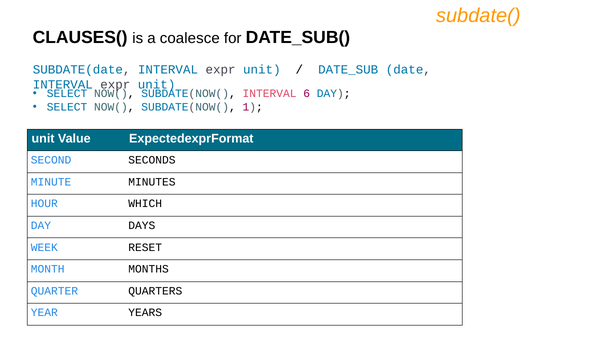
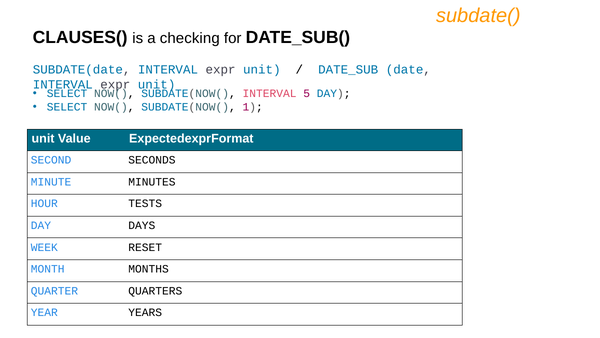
coalesce: coalesce -> checking (190, 38)
6: 6 -> 5 (307, 93)
WHICH: WHICH -> TESTS (145, 203)
